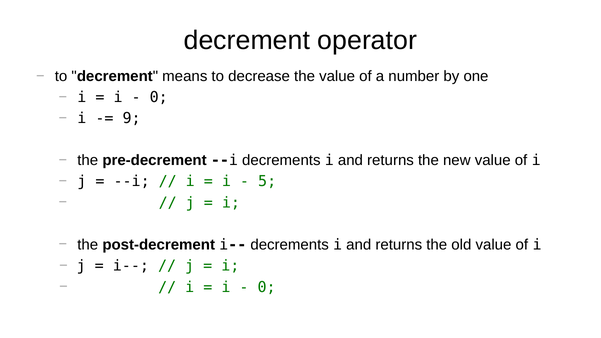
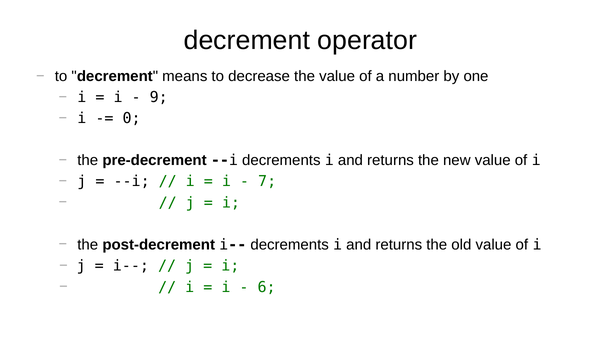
0: 0 -> 9 (159, 97)
9: 9 -> 0 (132, 118)
5: 5 -> 7 (267, 182)
0: 0 -> 6 (267, 287)
